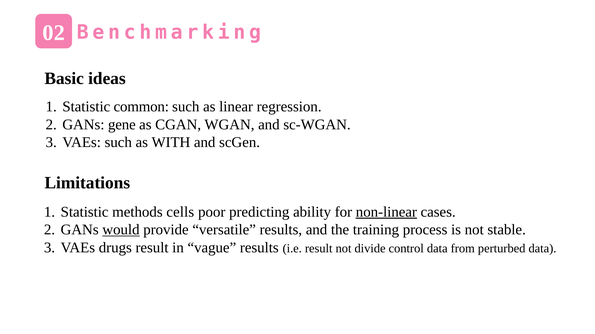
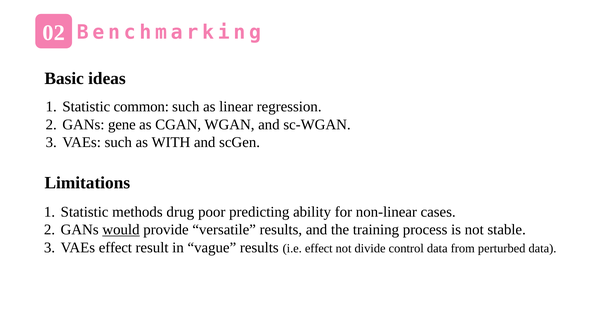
cells: cells -> drug (180, 212)
non-linear underline: present -> none (386, 212)
VAEs drugs: drugs -> effect (115, 248)
i.e result: result -> effect (319, 249)
